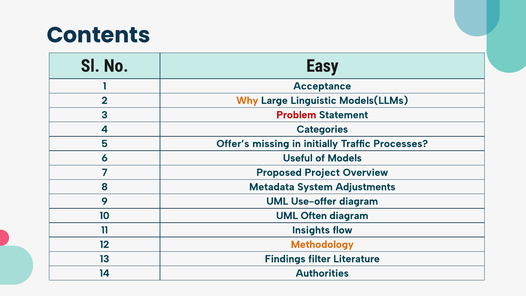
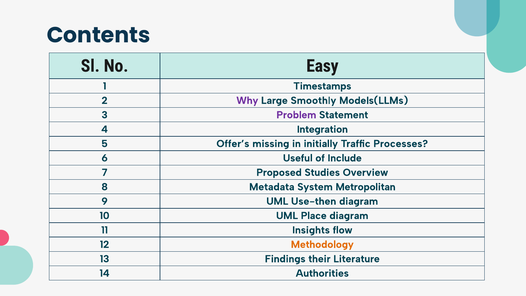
Acceptance: Acceptance -> Timestamps (322, 86)
Why colour: orange -> purple (247, 100)
Linguistic: Linguistic -> Smoothly (313, 100)
Problem colour: red -> purple (296, 115)
Categories: Categories -> Integration (322, 129)
Models: Models -> Include (345, 158)
Project: Project -> Studies (322, 172)
Adjustments: Adjustments -> Metropolitan (366, 187)
Use-offer: Use-offer -> Use-then (314, 201)
Often: Often -> Place (314, 216)
filter: filter -> their (319, 259)
